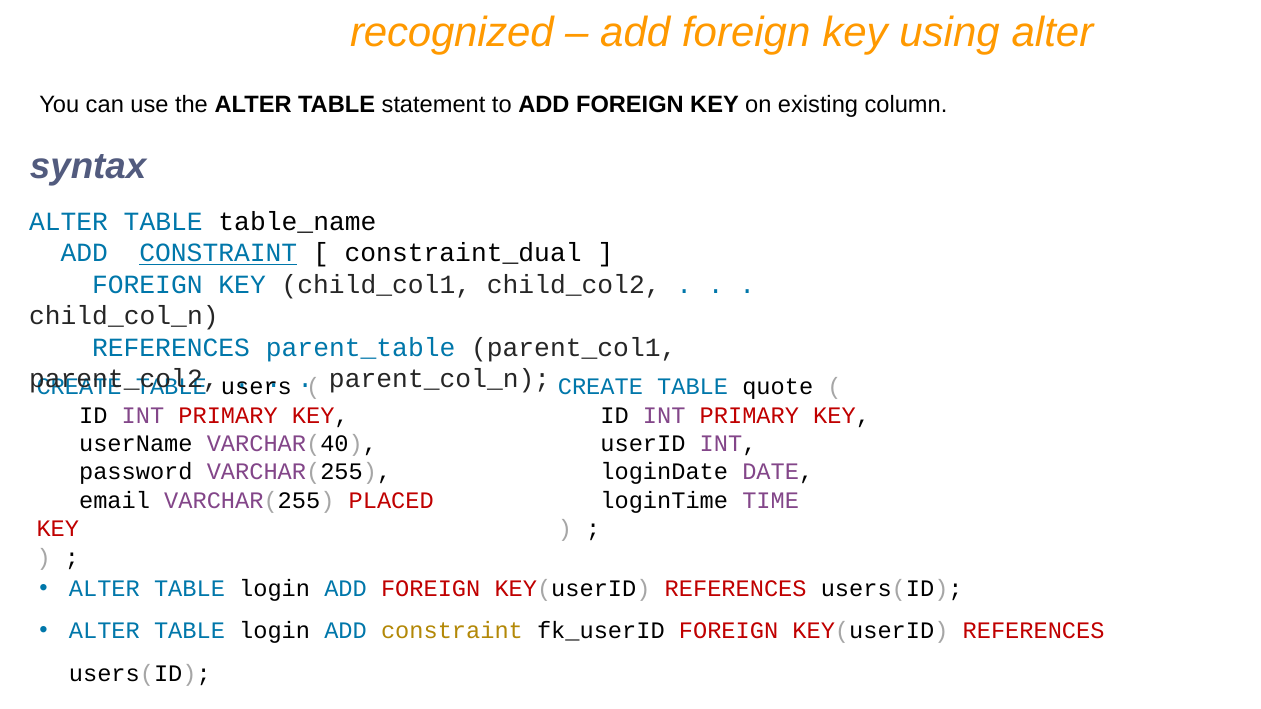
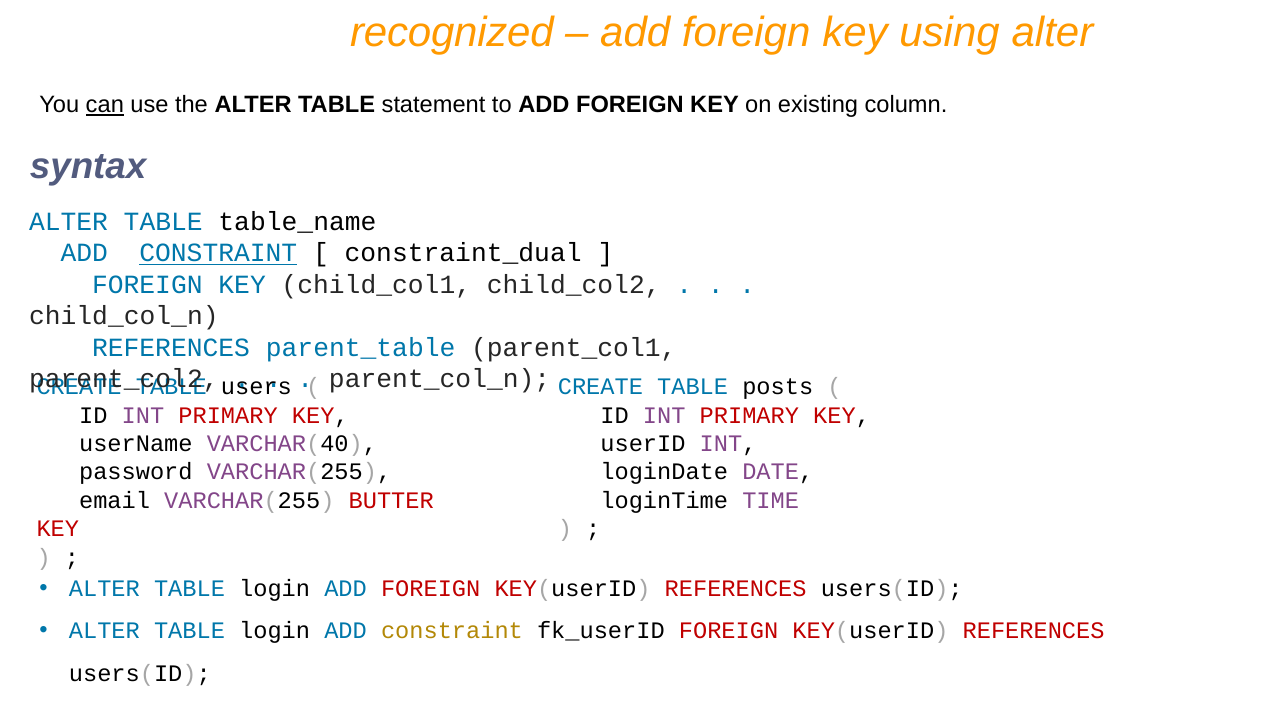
can underline: none -> present (105, 105)
quote: quote -> posts (778, 387)
PLACED: PLACED -> BUTTER (391, 501)
